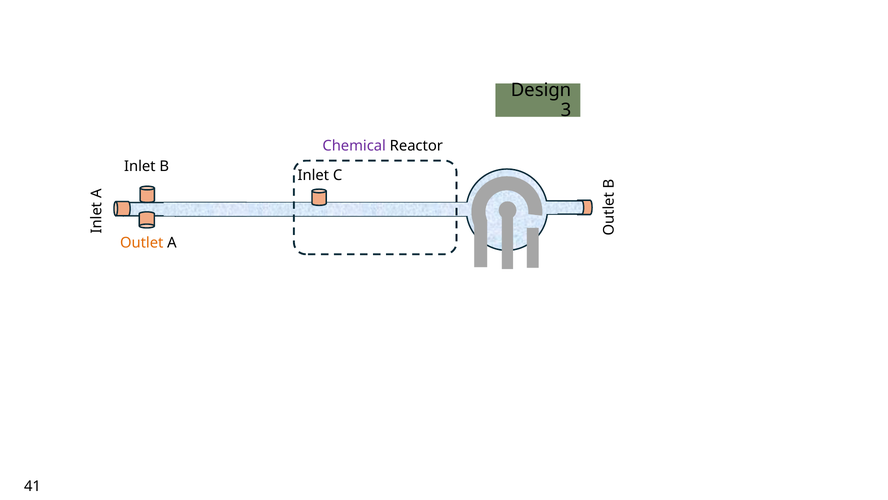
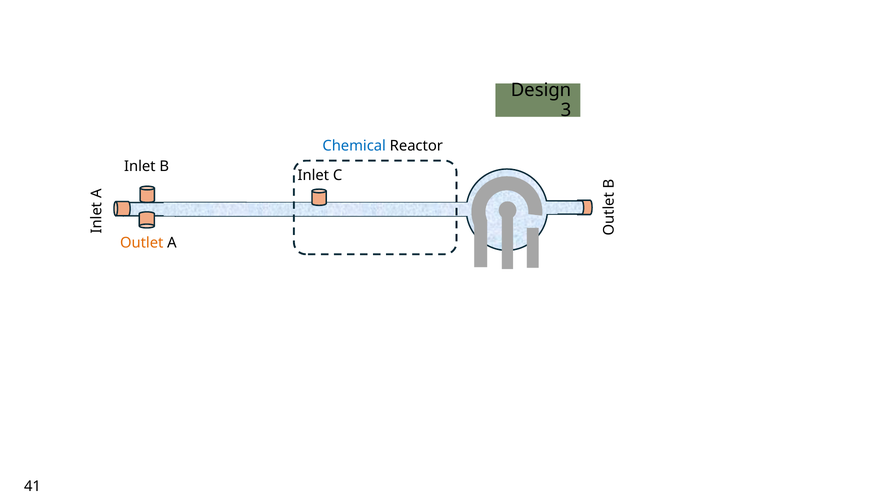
Chemical colour: purple -> blue (354, 146)
